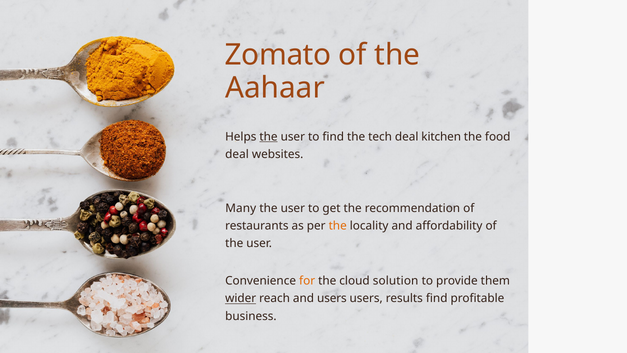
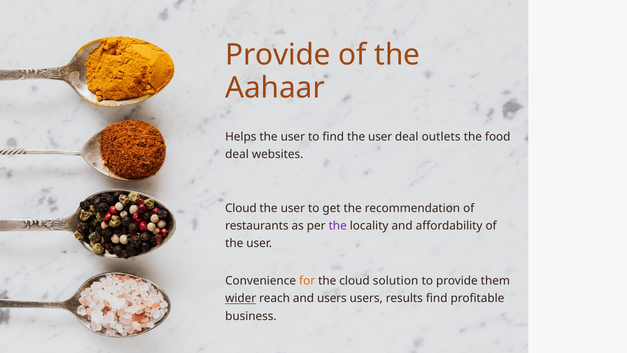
Zomato: Zomato -> Provide (278, 55)
the underline: present -> none (269, 137)
find the tech: tech -> user (380, 137)
kitchen: kitchen -> outlets (441, 137)
Many: Many -> Cloud (241, 208)
the colour: orange -> purple (338, 226)
